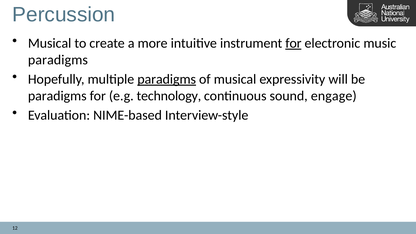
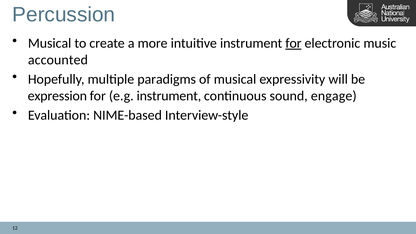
paradigms: paradigms -> accounted (58, 60)
paradigms underline: present -> none (167, 79)
paradigms: paradigms -> expression (57, 96)
e.g technology: technology -> instrument (169, 96)
